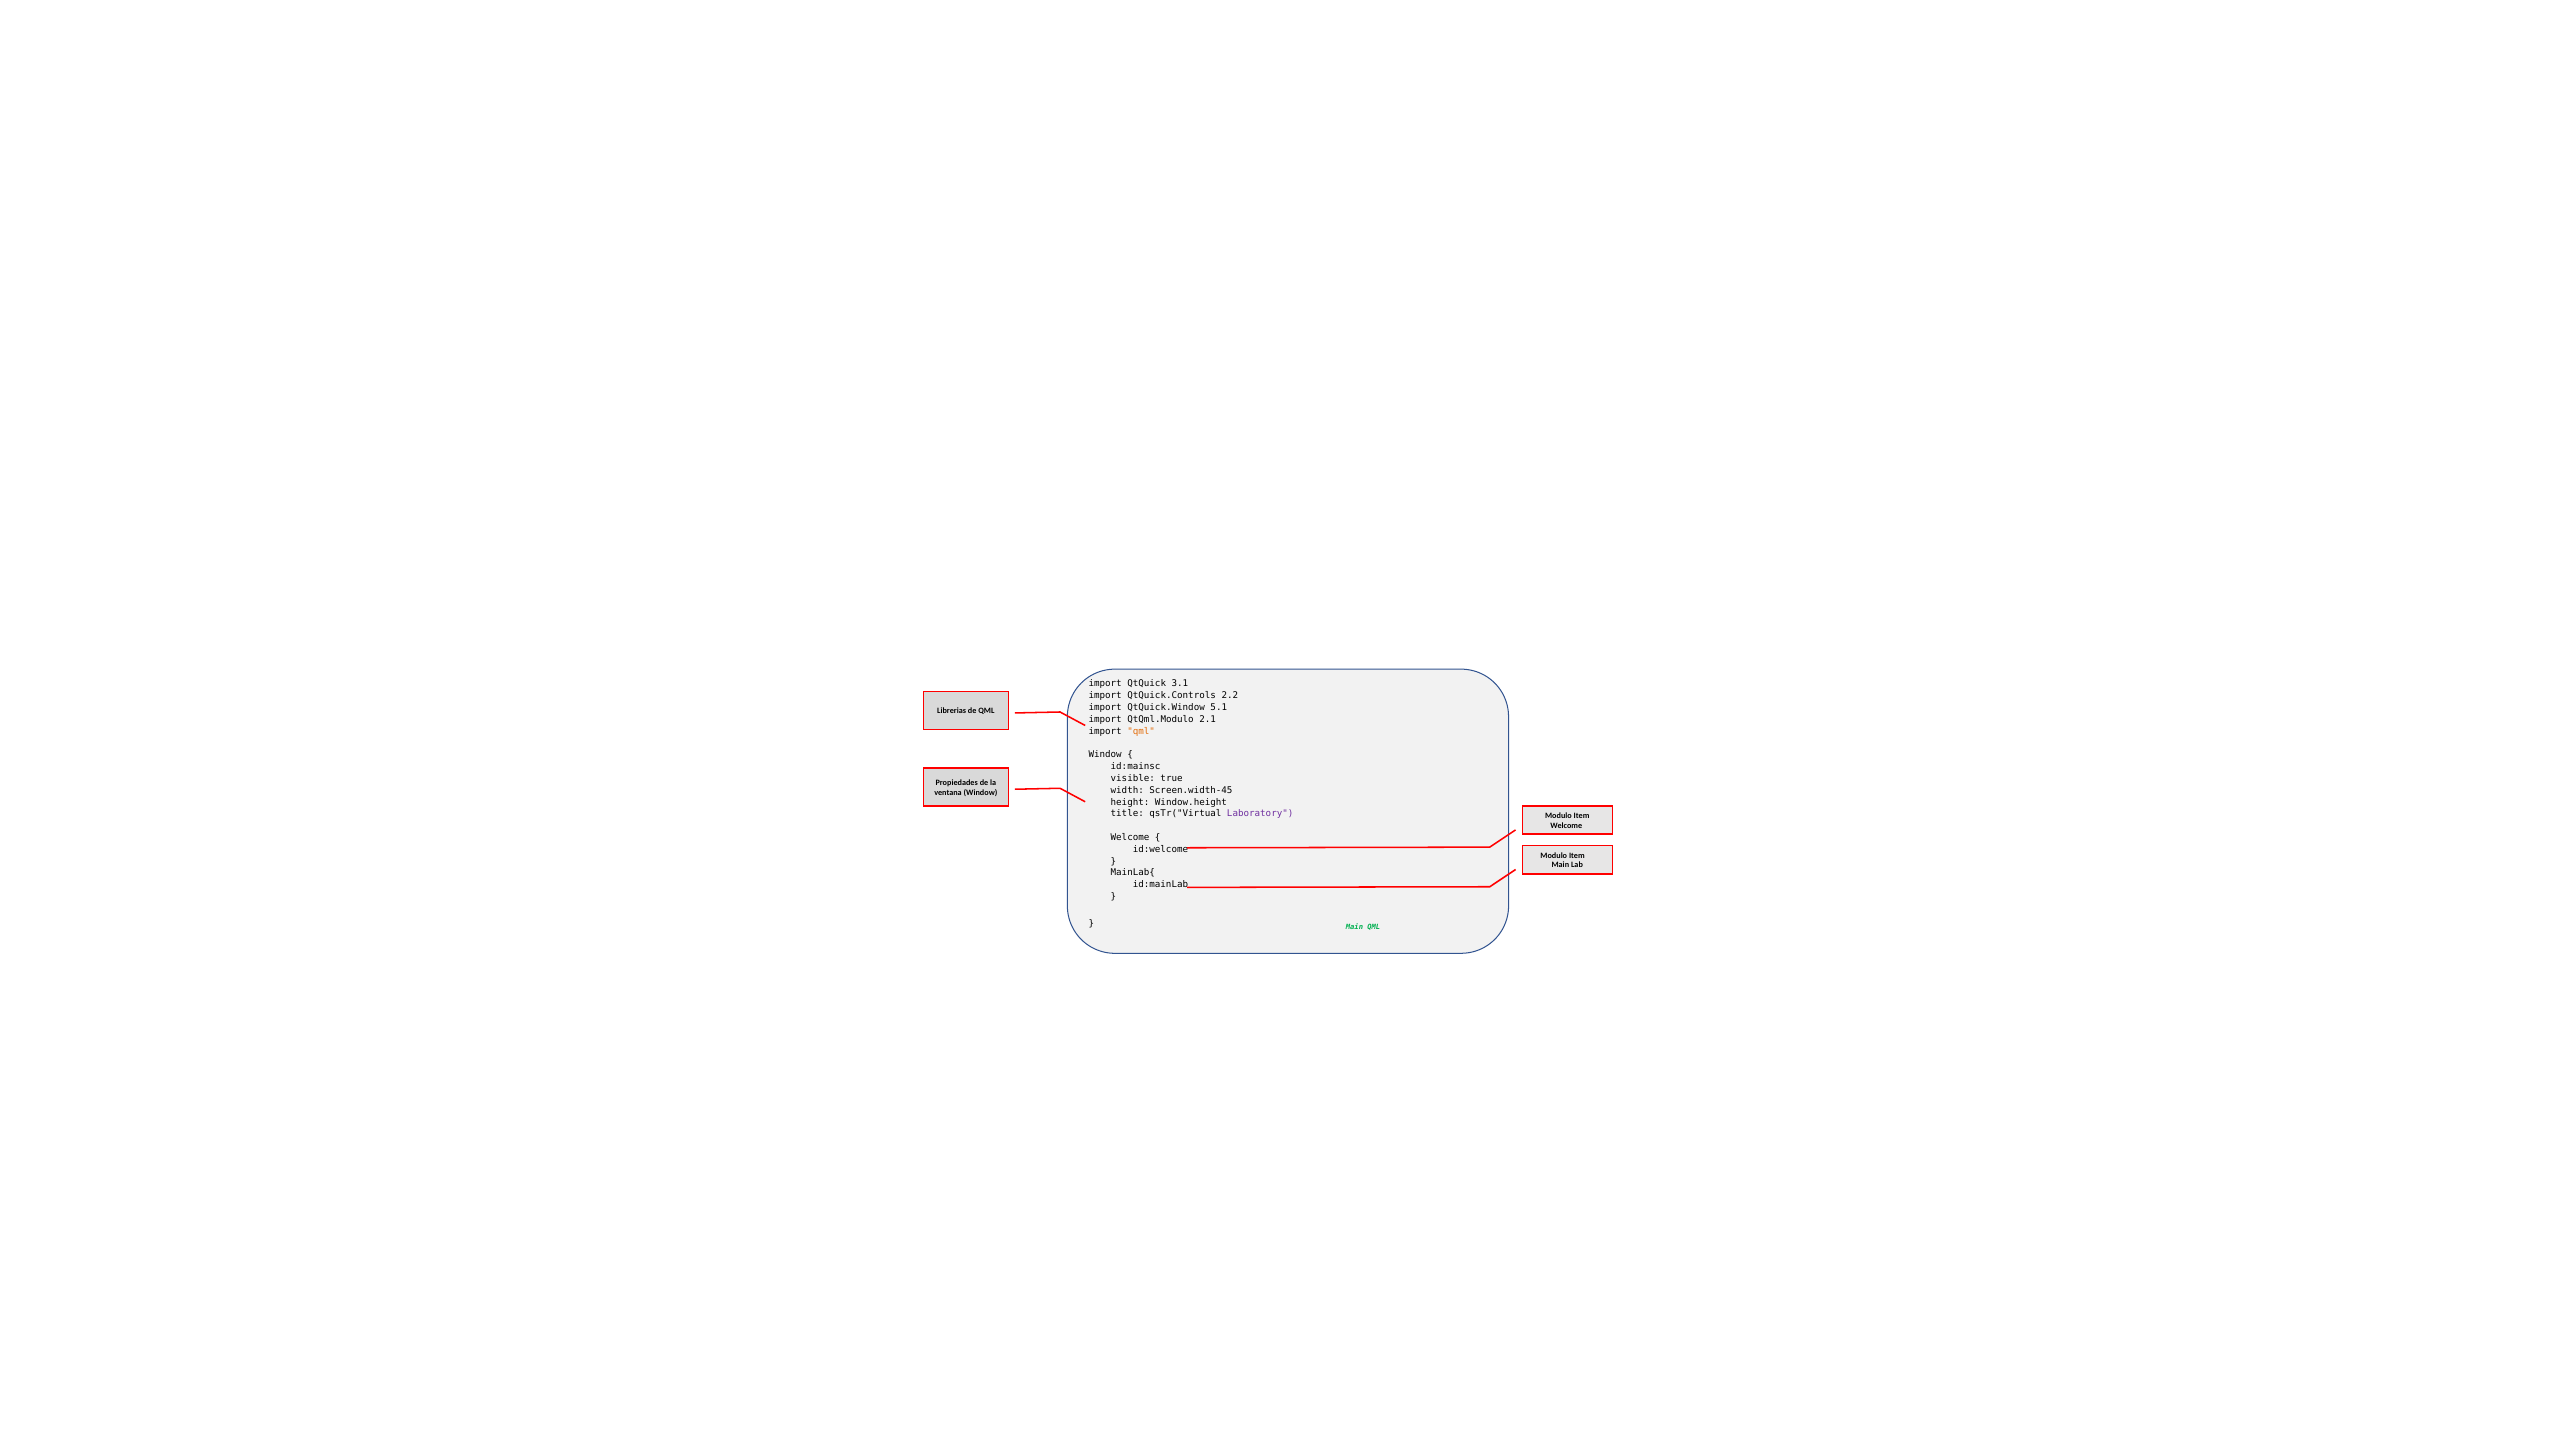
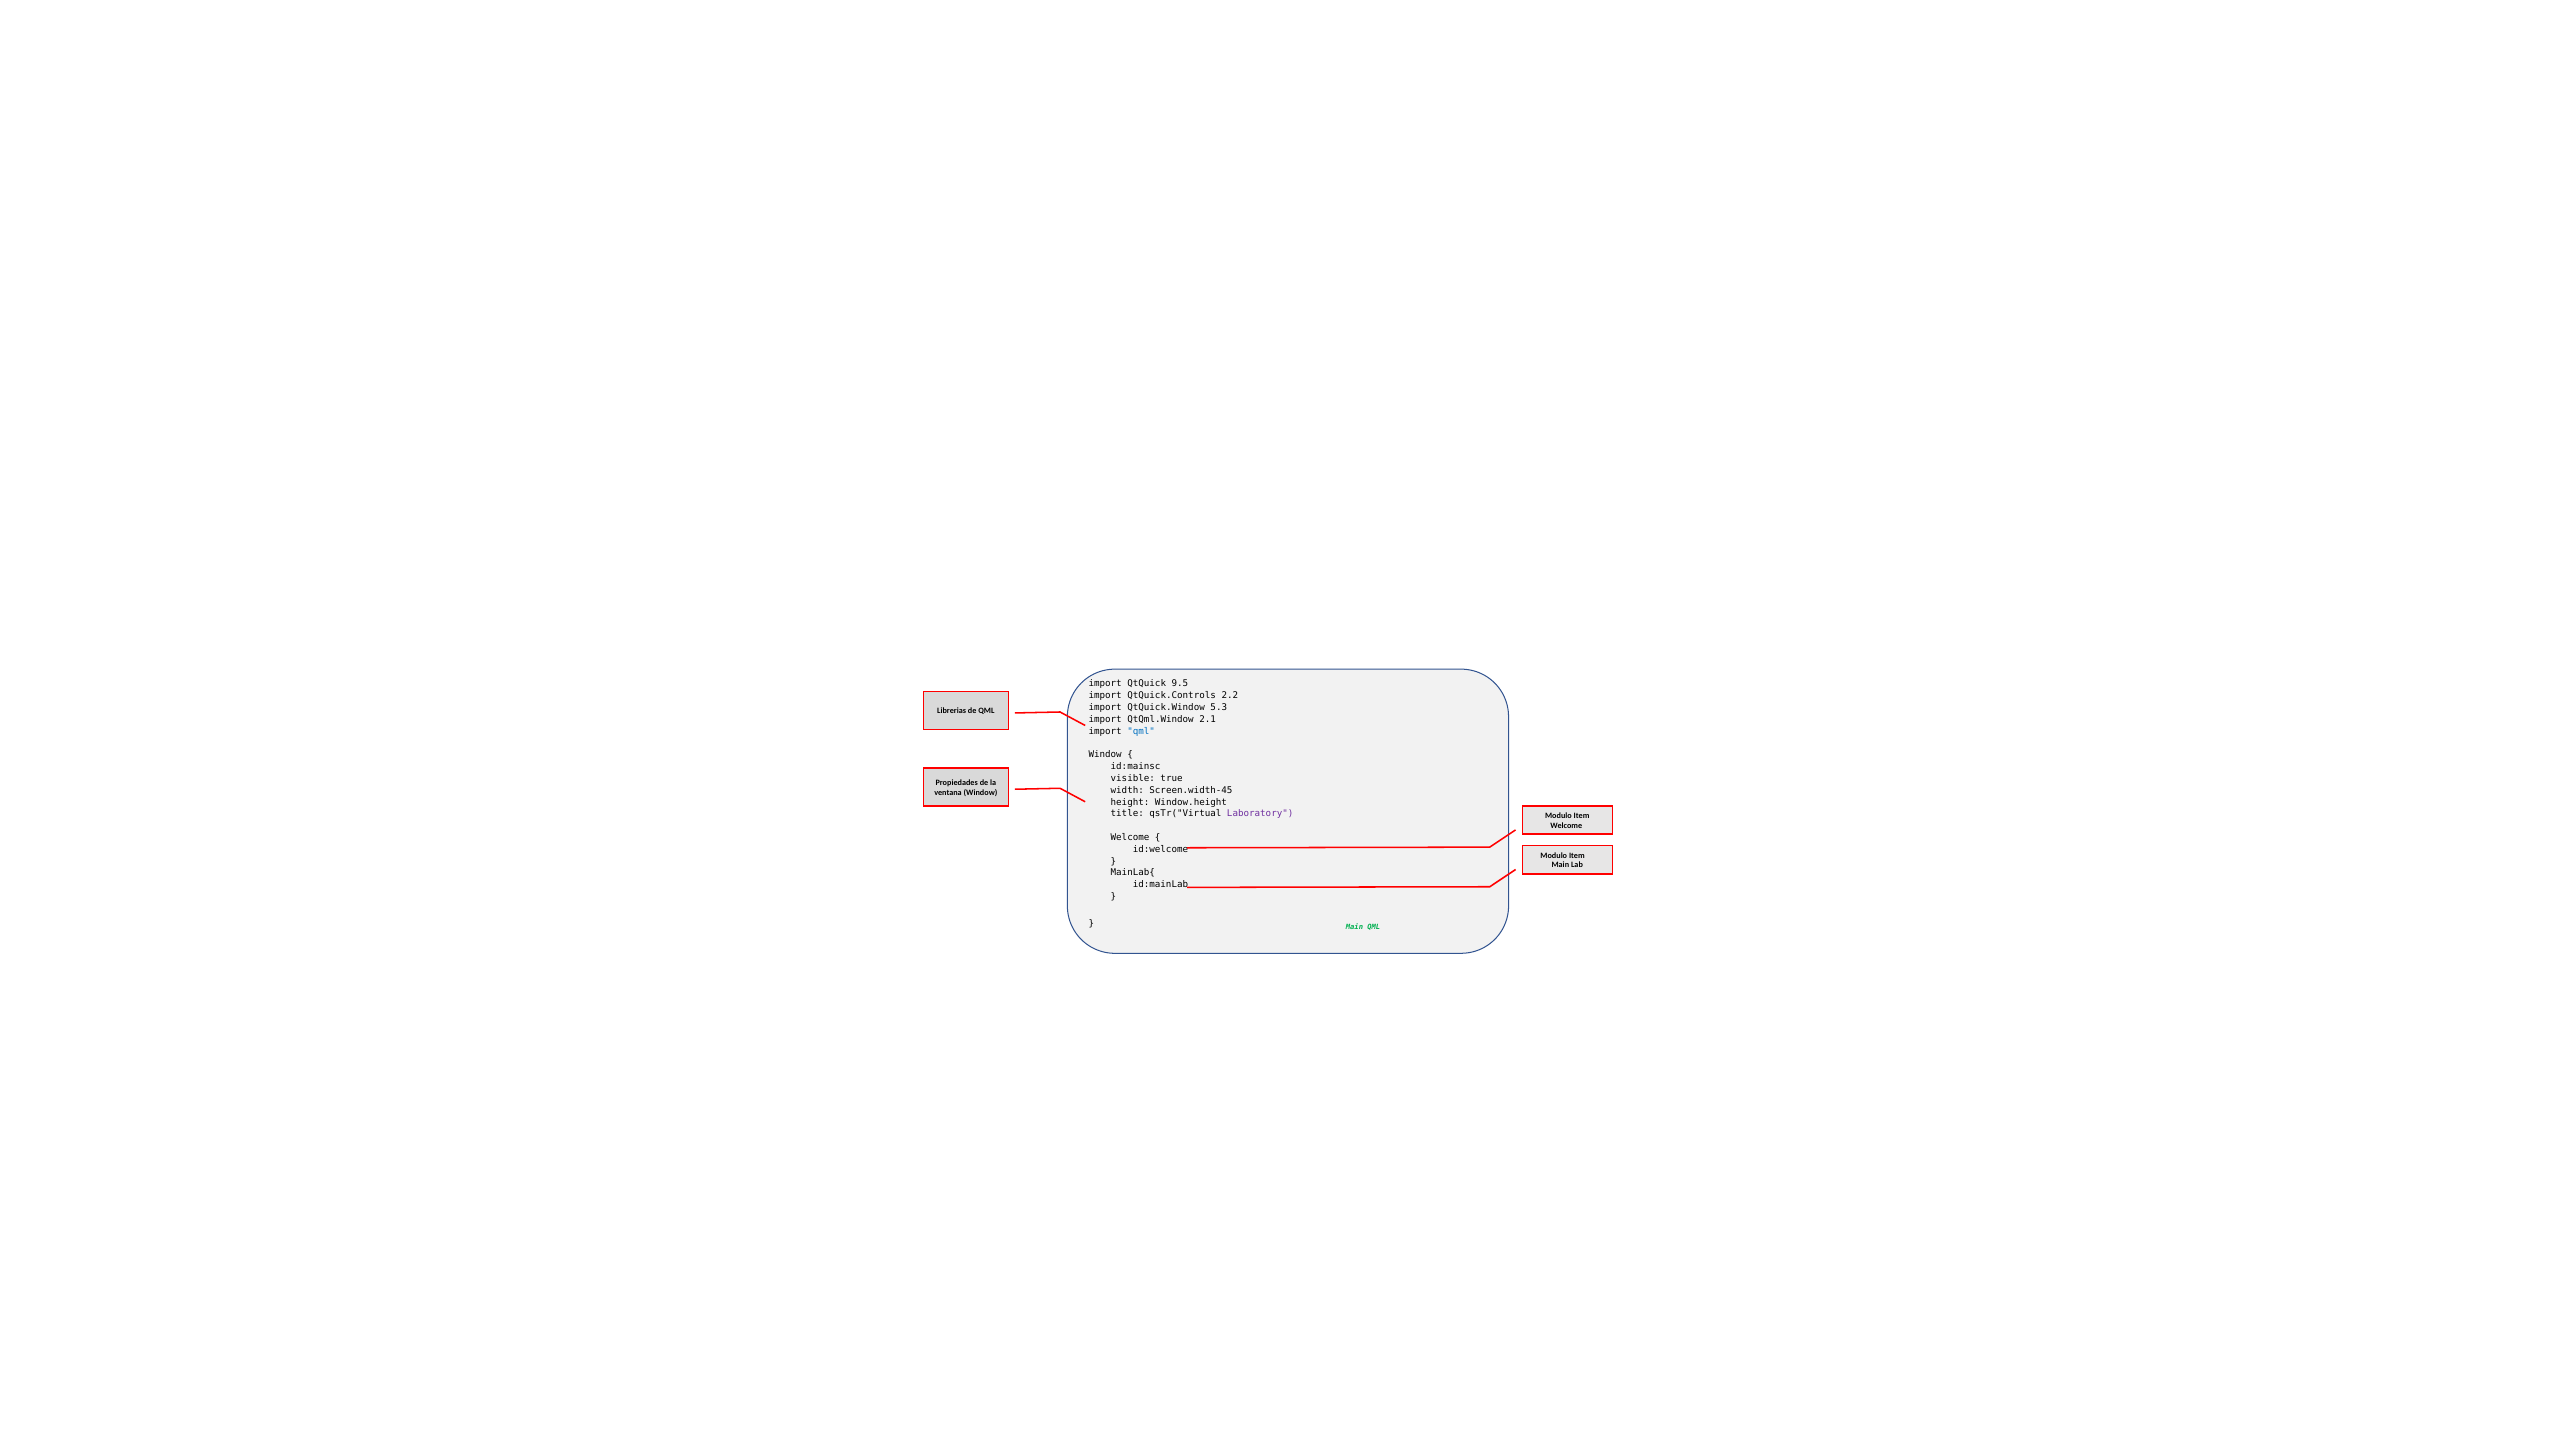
3.1: 3.1 -> 9.5 (1180, 684)
5.1: 5.1 -> 5.3 (1219, 707)
QtQml.Modulo: QtQml.Modulo -> QtQml.Window (1161, 719)
qml colour: orange -> blue (1141, 731)
